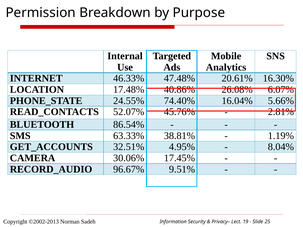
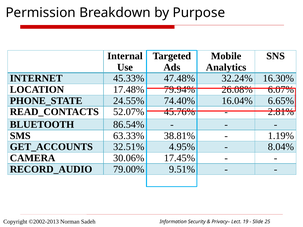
46.33%: 46.33% -> 45.33% (129, 78)
20.61%: 20.61% -> 32.24% (237, 78)
40.86%: 40.86% -> 79.94% (180, 90)
5.66%: 5.66% -> 6.65% (281, 101)
96.67%: 96.67% -> 79.00% (129, 169)
